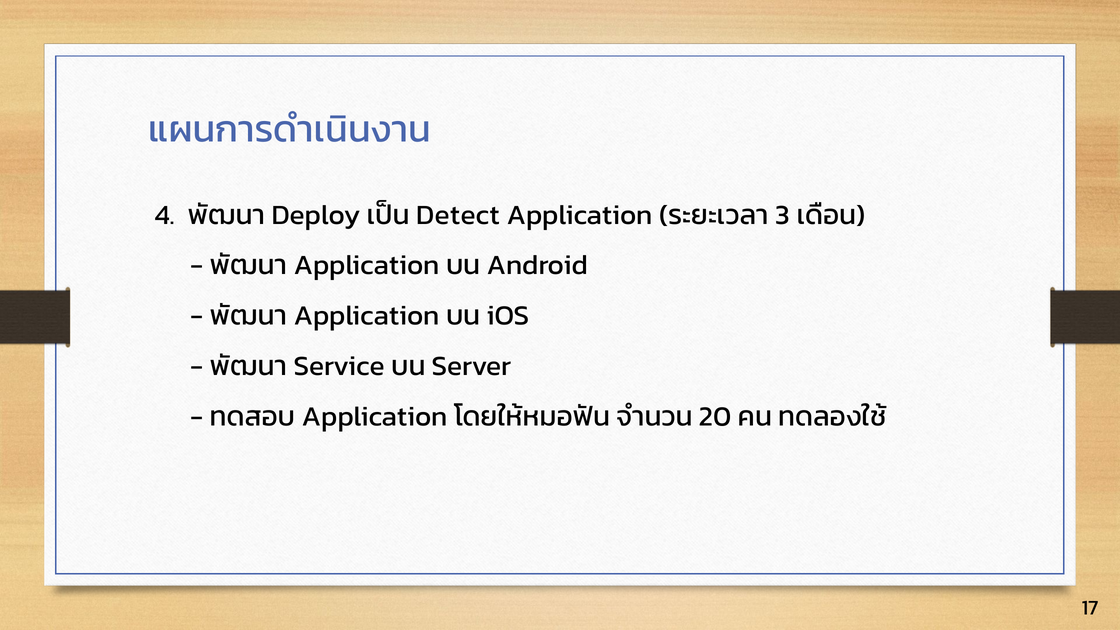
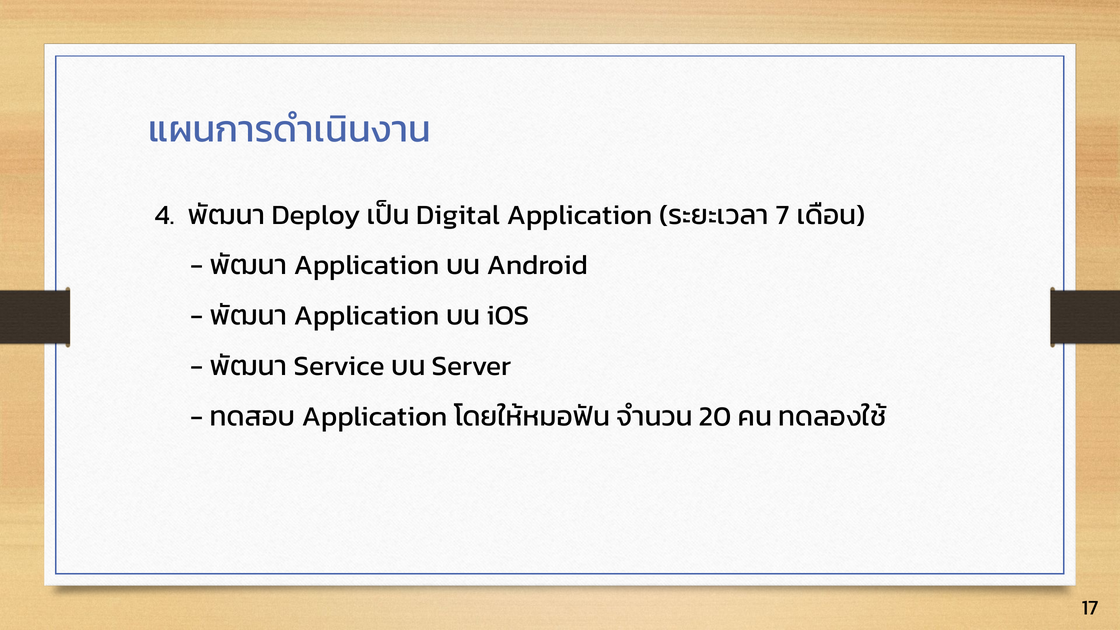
Detect: Detect -> Digital (458, 215)
3: 3 -> 7 (782, 215)
